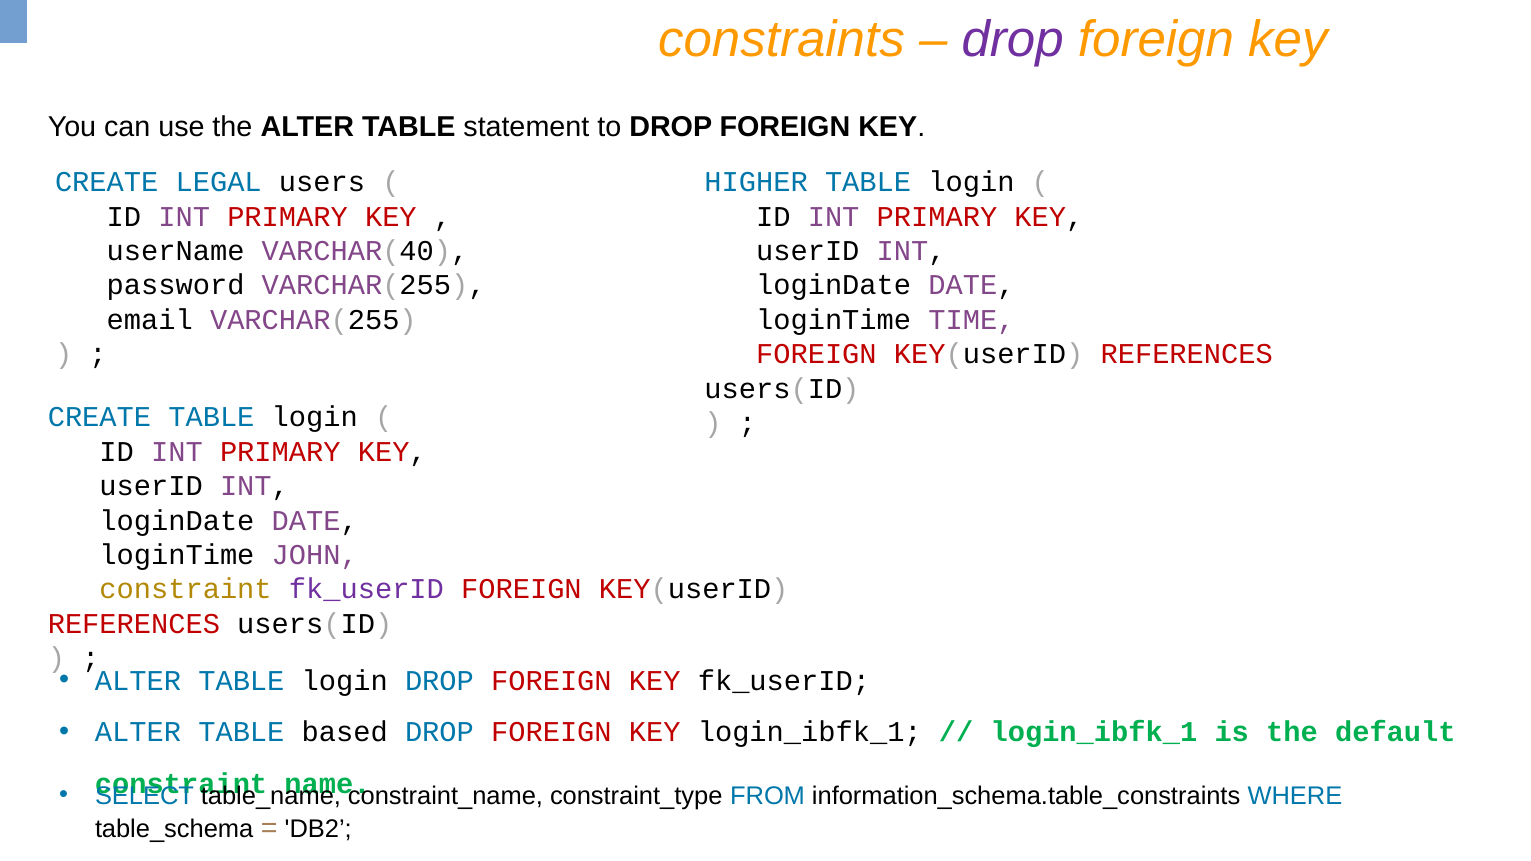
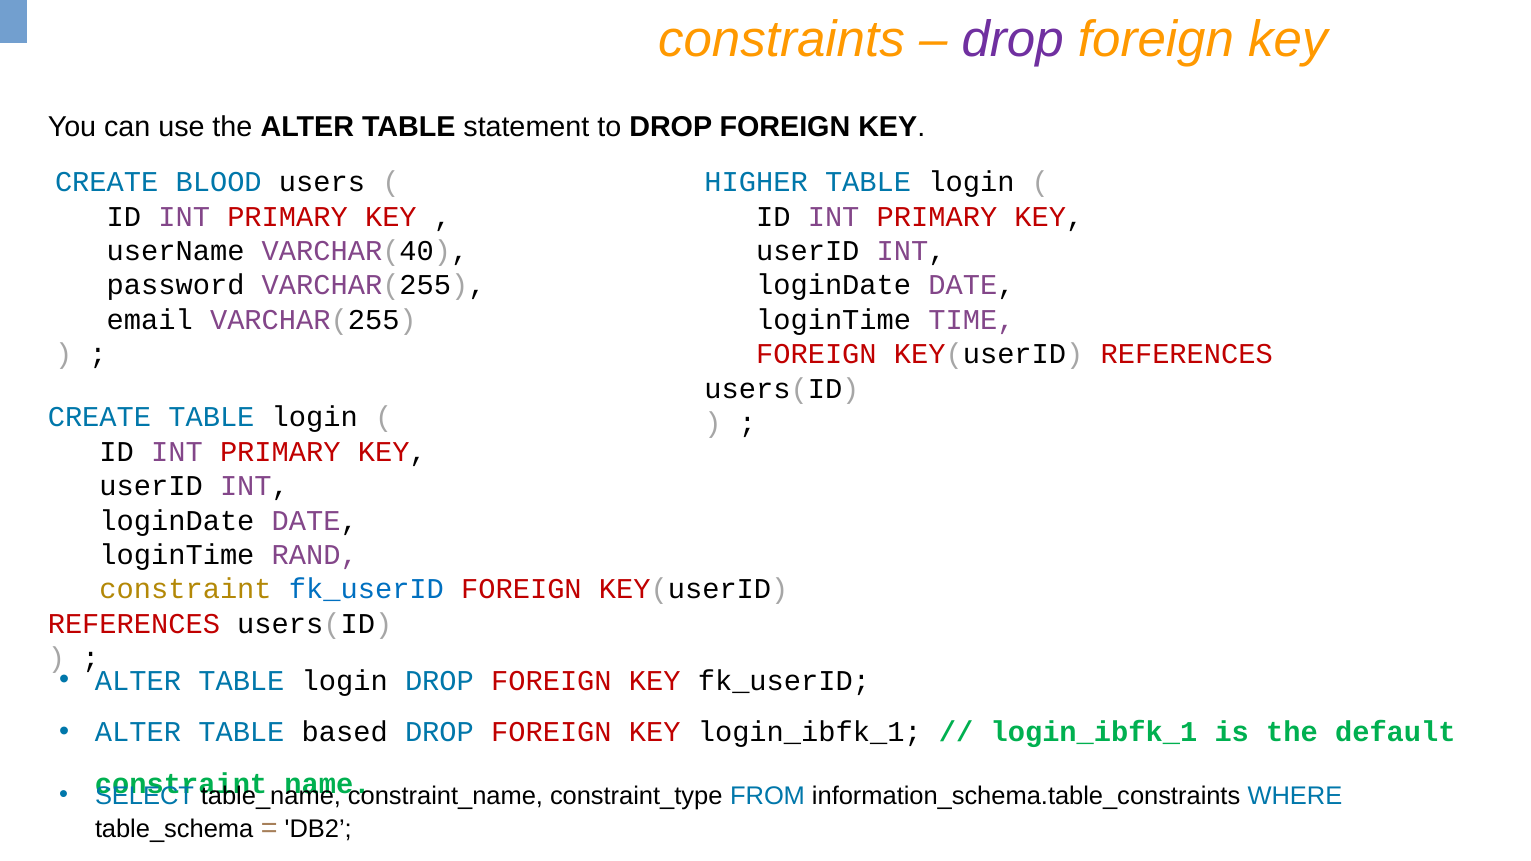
LEGAL: LEGAL -> BLOOD (219, 182)
JOHN: JOHN -> RAND (315, 555)
fk_userID colour: purple -> blue (366, 590)
